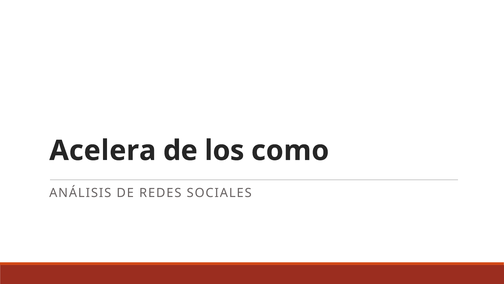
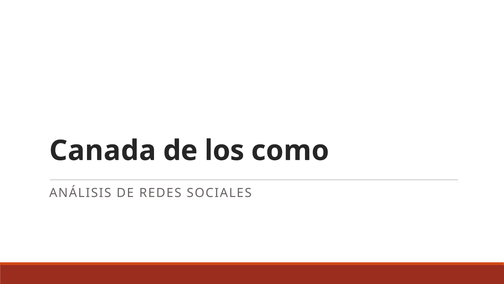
Acelera: Acelera -> Canada (103, 150)
